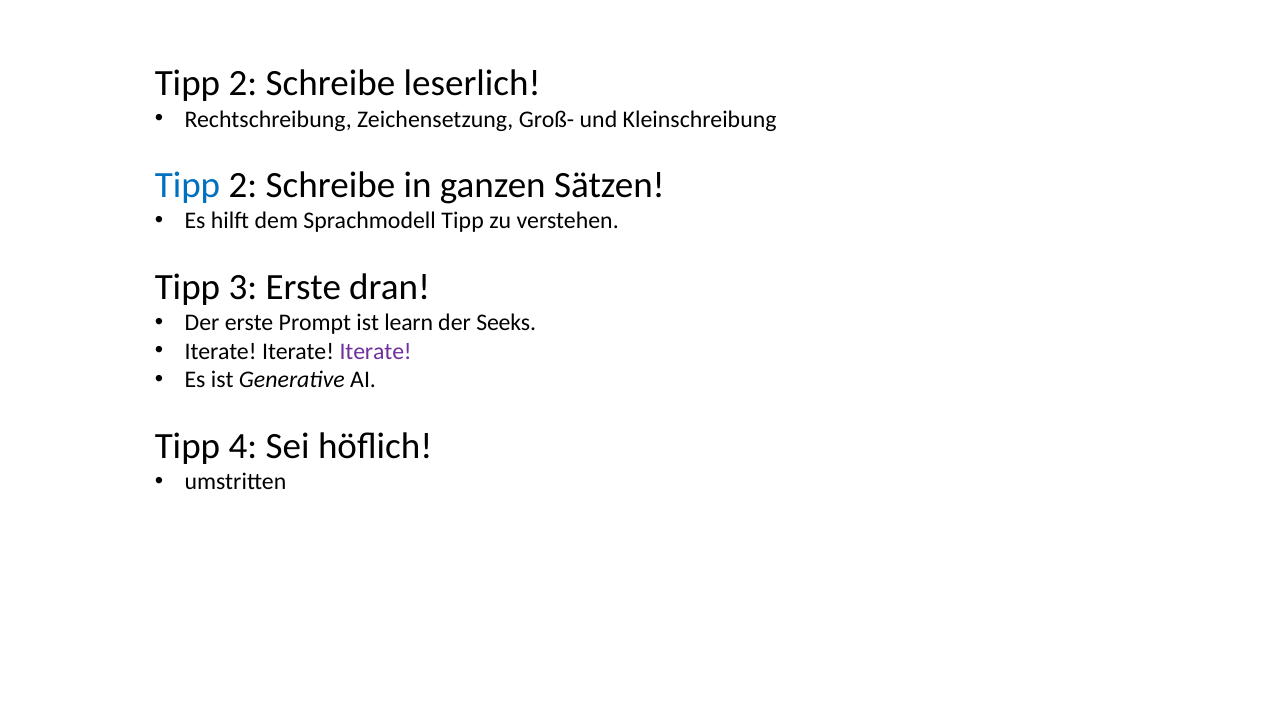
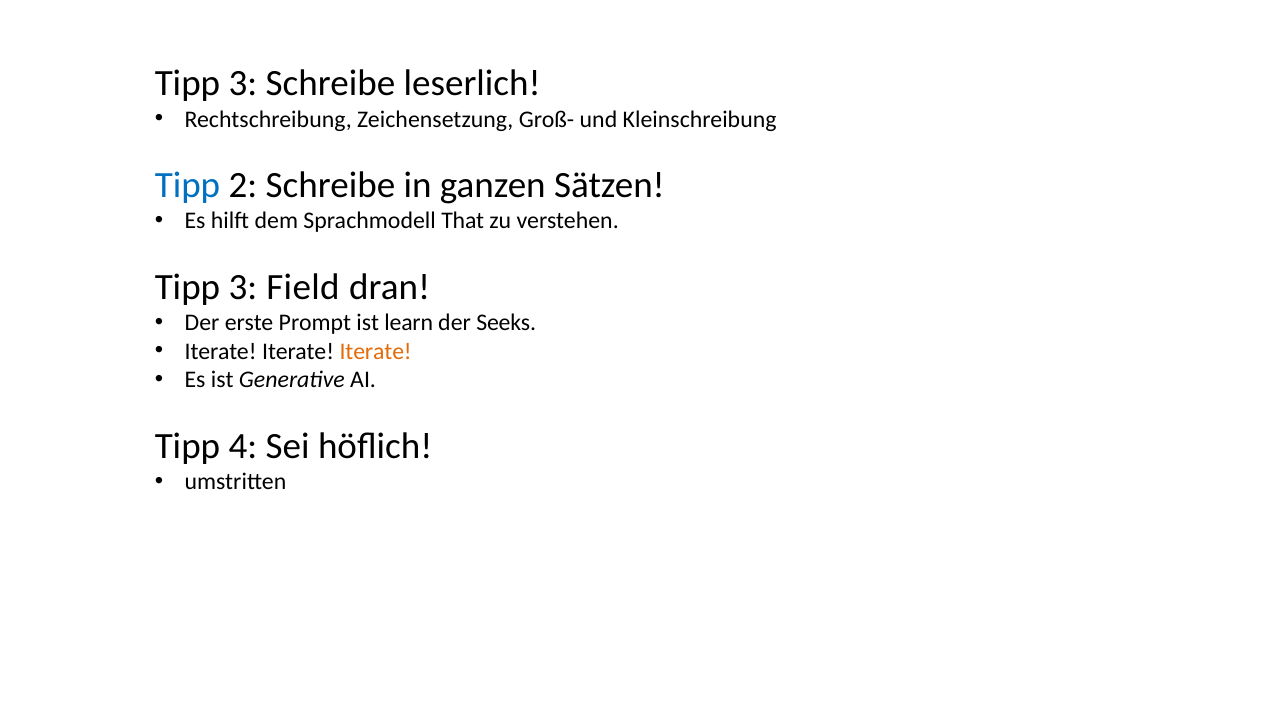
2: 2 -> 3 (243, 84)
Sprachmodell Tipp: Tipp -> That (463, 221)
3 Erste: Erste -> Field (303, 287)
Iterate colour: purple -> orange (376, 352)
